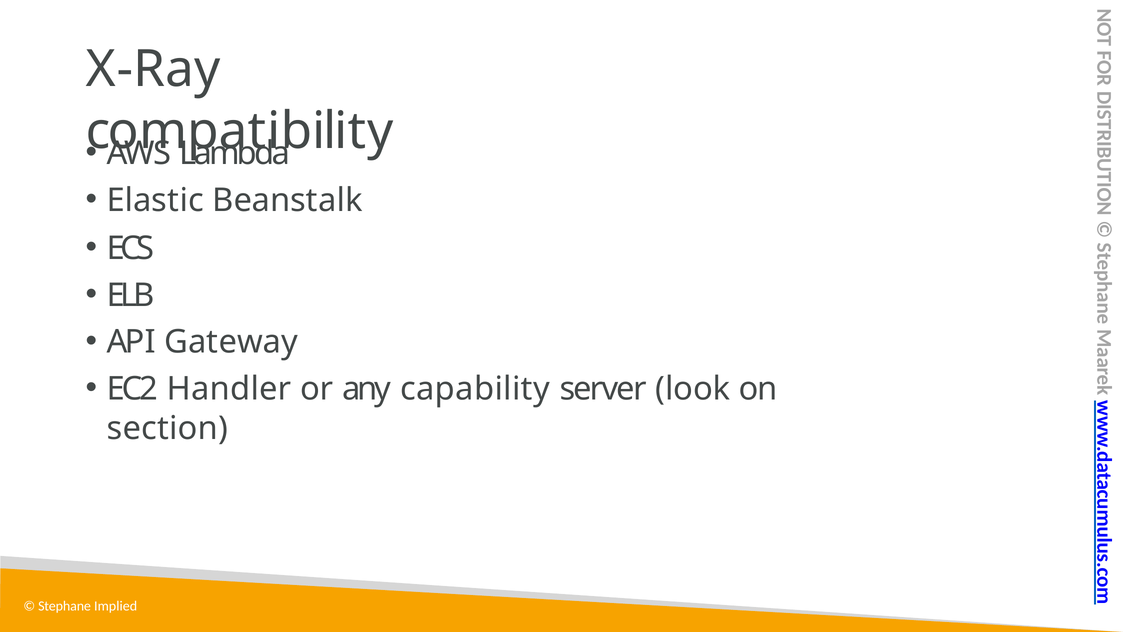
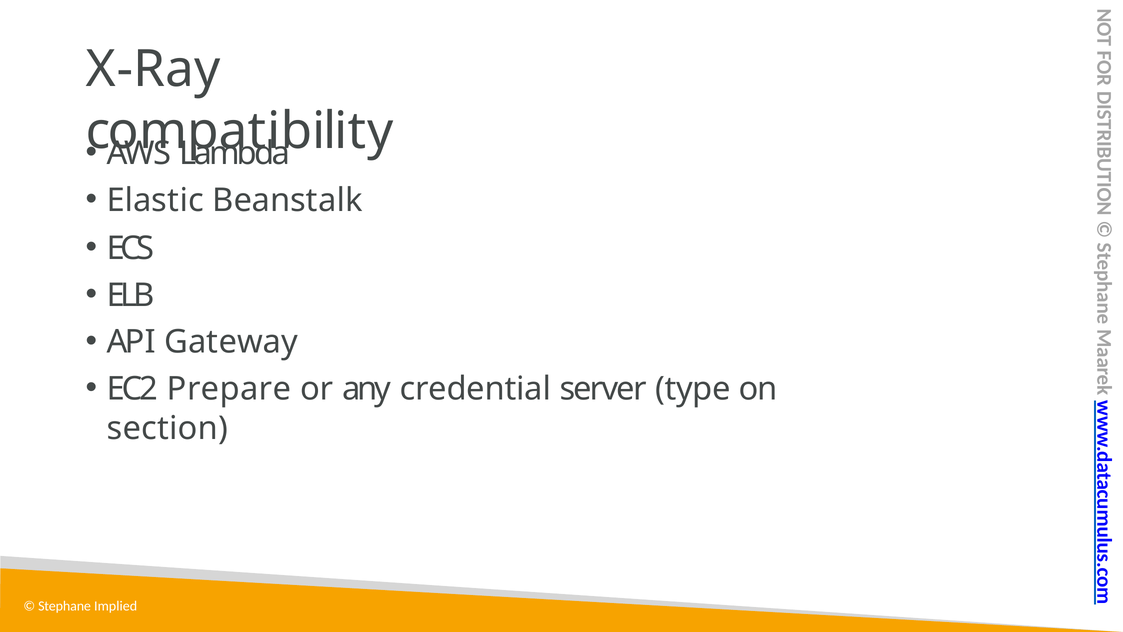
Handler: Handler -> Prepare (229, 389)
capability: capability -> credential (475, 389)
look: look -> type (693, 389)
